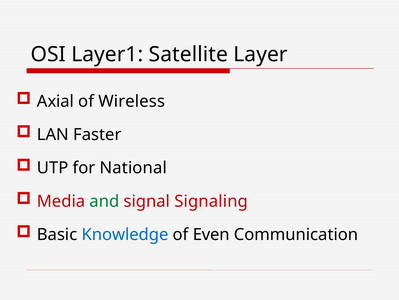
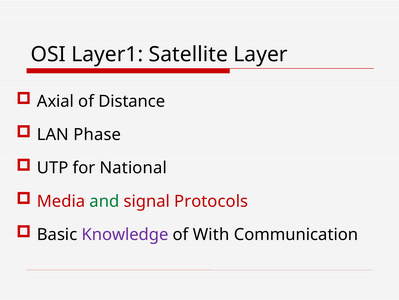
Wireless: Wireless -> Distance (132, 101)
Faster: Faster -> Phase (97, 134)
Signaling: Signaling -> Protocols (211, 201)
Knowledge colour: blue -> purple (125, 234)
Even: Even -> With (211, 234)
